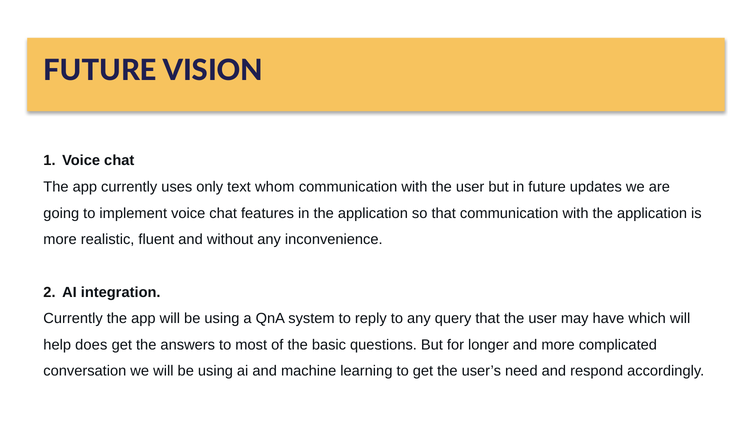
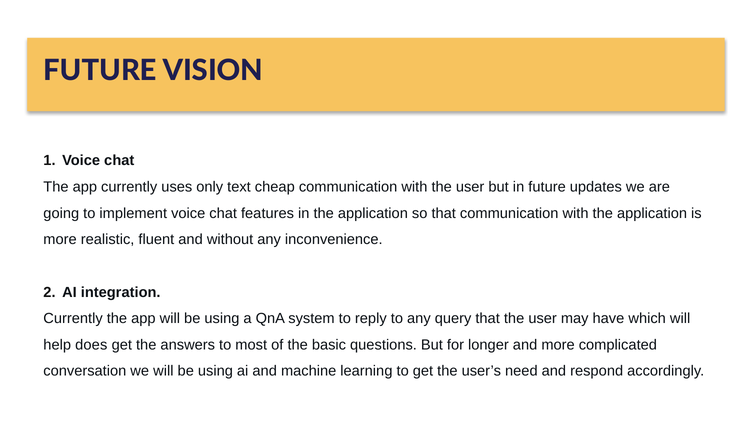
whom: whom -> cheap (275, 187)
